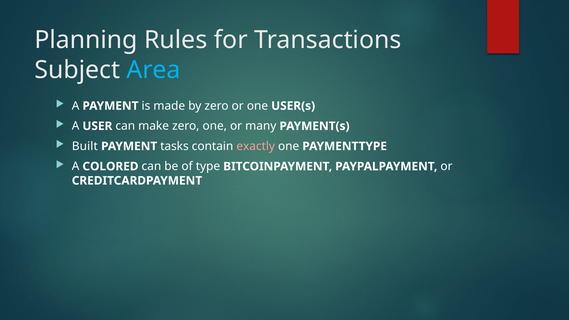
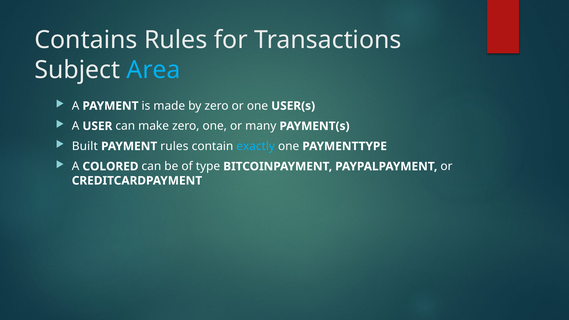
Planning: Planning -> Contains (86, 40)
PAYMENT tasks: tasks -> rules (174, 146)
exactly colour: pink -> light blue (256, 146)
